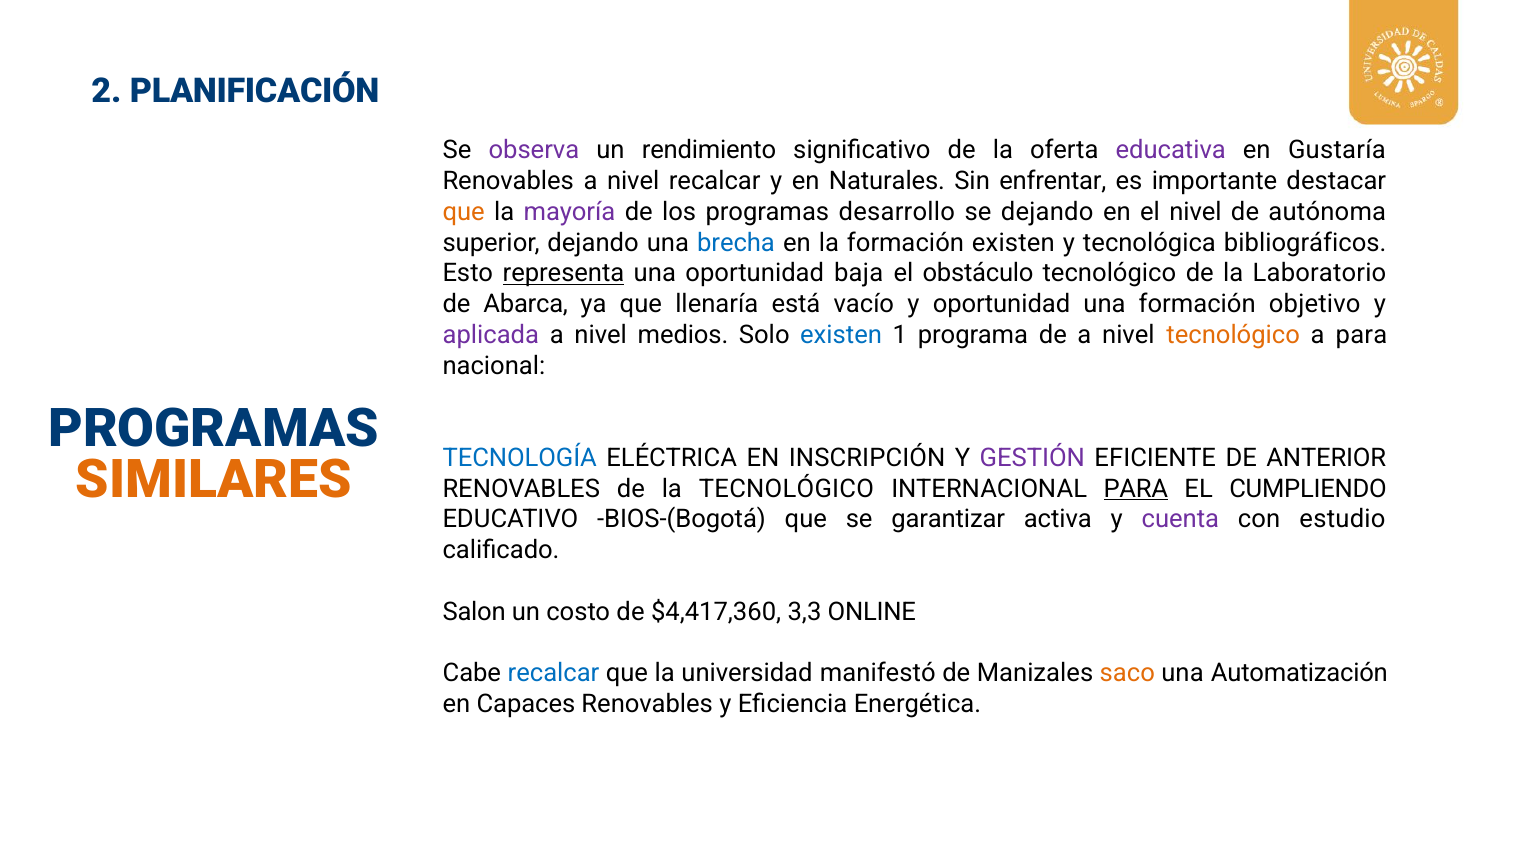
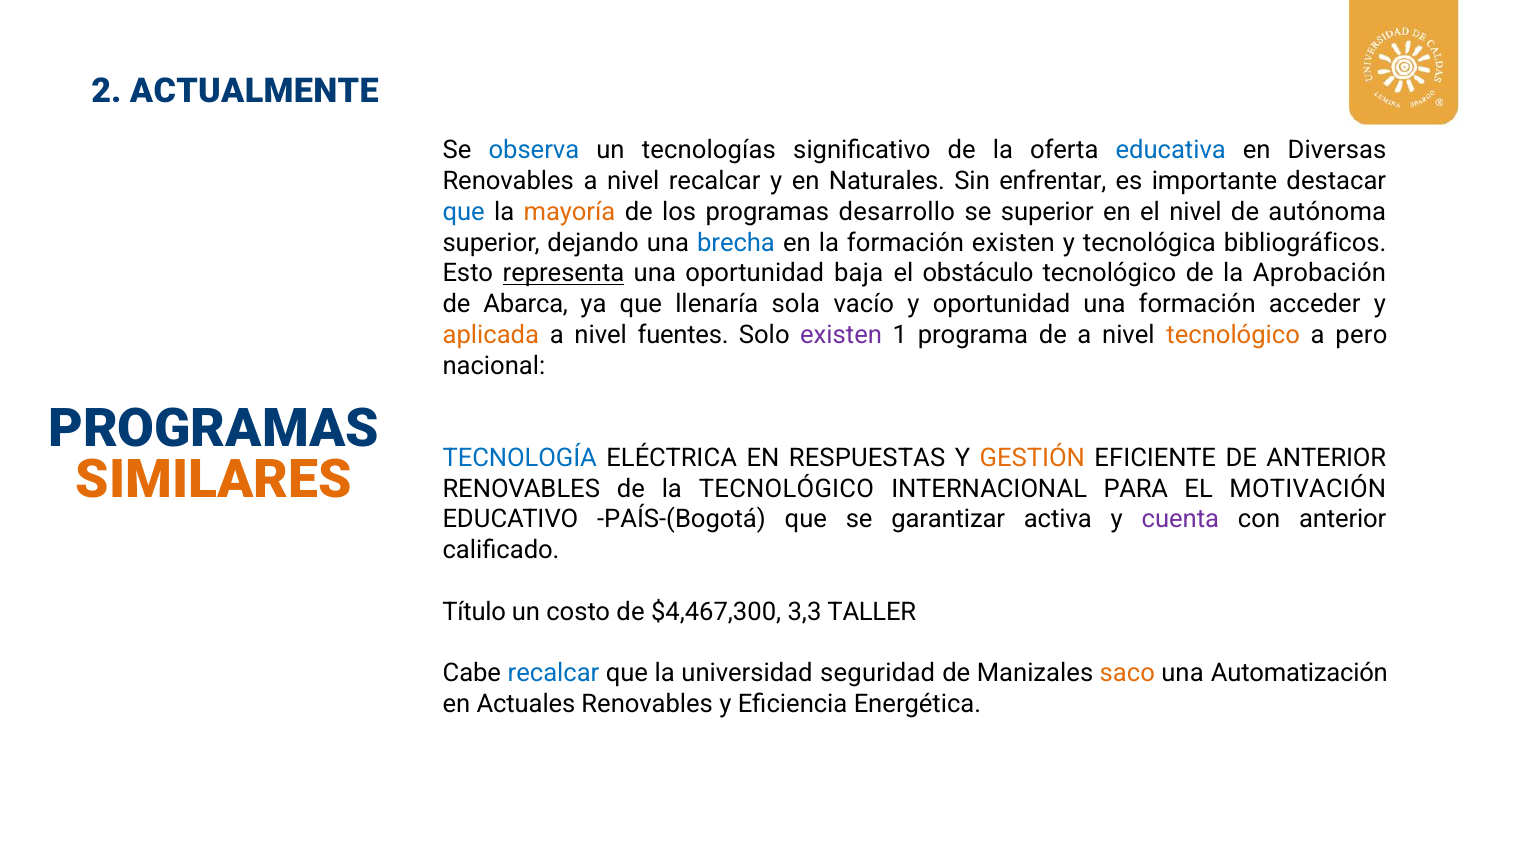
PLANIFICACIÓN: PLANIFICACIÓN -> ACTUALMENTE (254, 91)
observa colour: purple -> blue (534, 151)
rendimiento: rendimiento -> tecnologías (709, 151)
educativa colour: purple -> blue (1171, 151)
Gustaría: Gustaría -> Diversas (1337, 151)
que colour: orange -> blue (464, 212)
mayoría colour: purple -> orange (569, 212)
se dejando: dejando -> superior (1047, 212)
Laboratorio: Laboratorio -> Aprobación (1319, 274)
está: está -> sola (796, 304)
objetivo: objetivo -> acceder (1315, 304)
aplicada colour: purple -> orange (491, 335)
medios: medios -> fuentes (683, 335)
existen colour: blue -> purple (841, 335)
a para: para -> pero (1361, 335)
INSCRIPCIÓN: INSCRIPCIÓN -> RESPUESTAS (867, 458)
GESTIÓN colour: purple -> orange (1032, 458)
PARA underline: present -> none (1136, 489)
CUMPLIENDO: CUMPLIENDO -> MOTIVACIÓN (1308, 489)
BIOS-(Bogotá: BIOS-(Bogotá -> PAÍS-(Bogotá (681, 520)
con estudio: estudio -> anterior (1343, 520)
Salon: Salon -> Título (474, 612)
$4,417,360: $4,417,360 -> $4,467,300 (716, 612)
ONLINE: ONLINE -> TALLER (872, 612)
manifestó: manifestó -> seguridad (878, 674)
Capaces: Capaces -> Actuales (526, 705)
